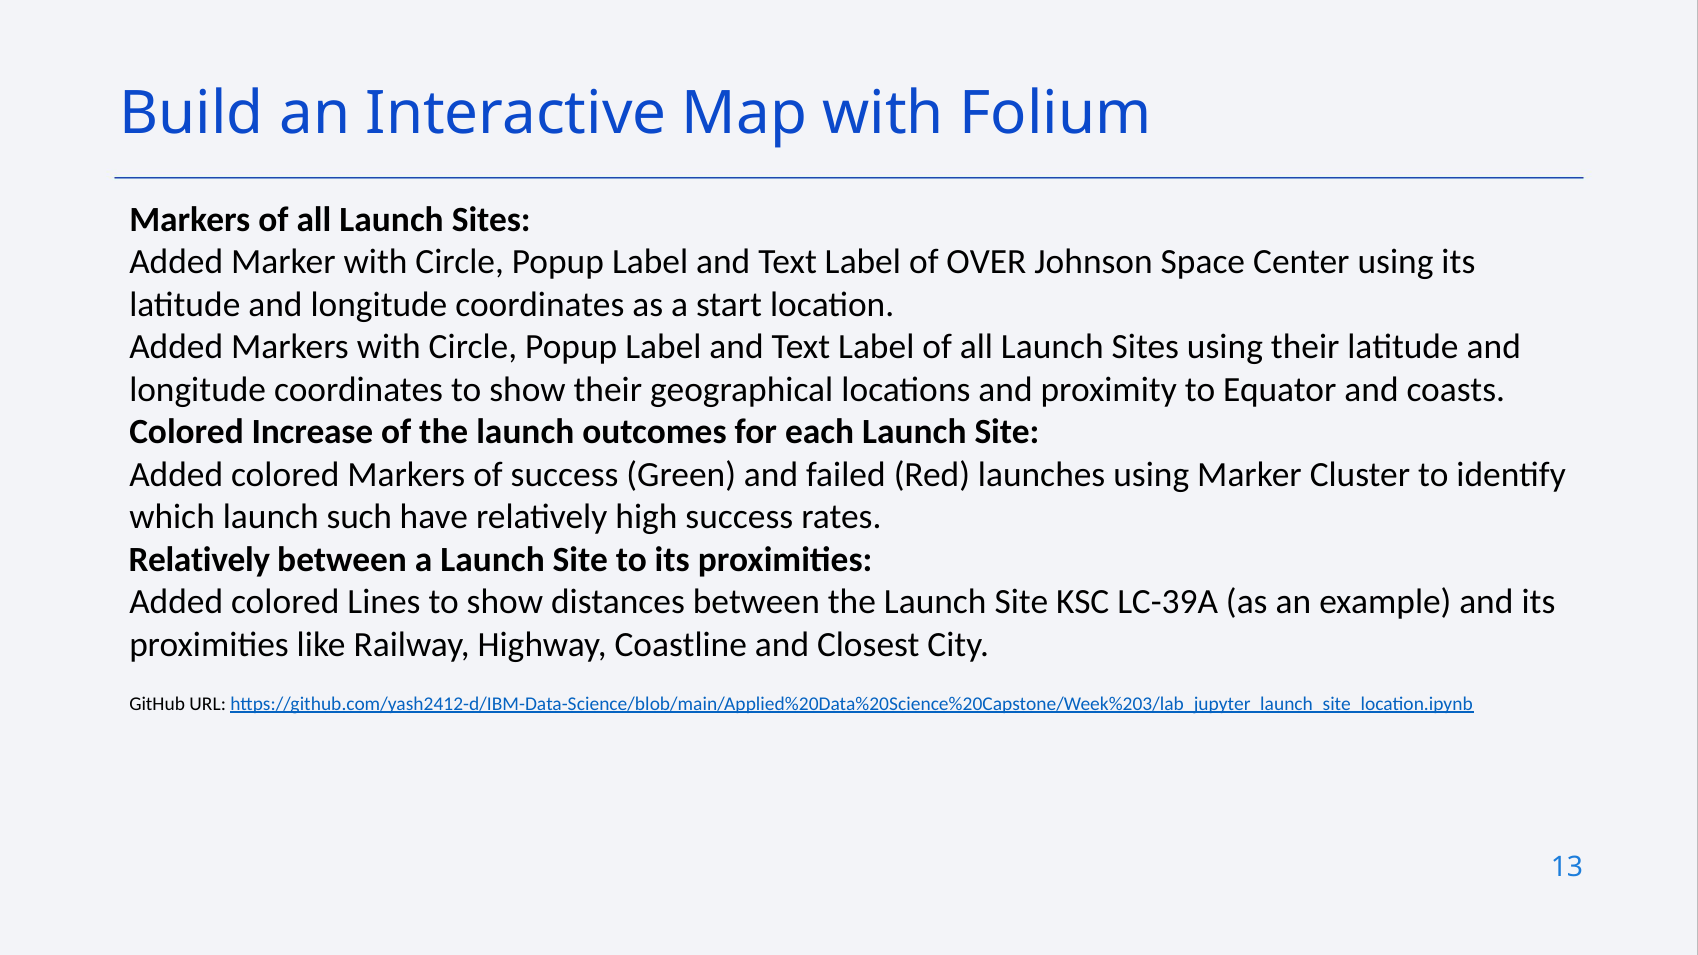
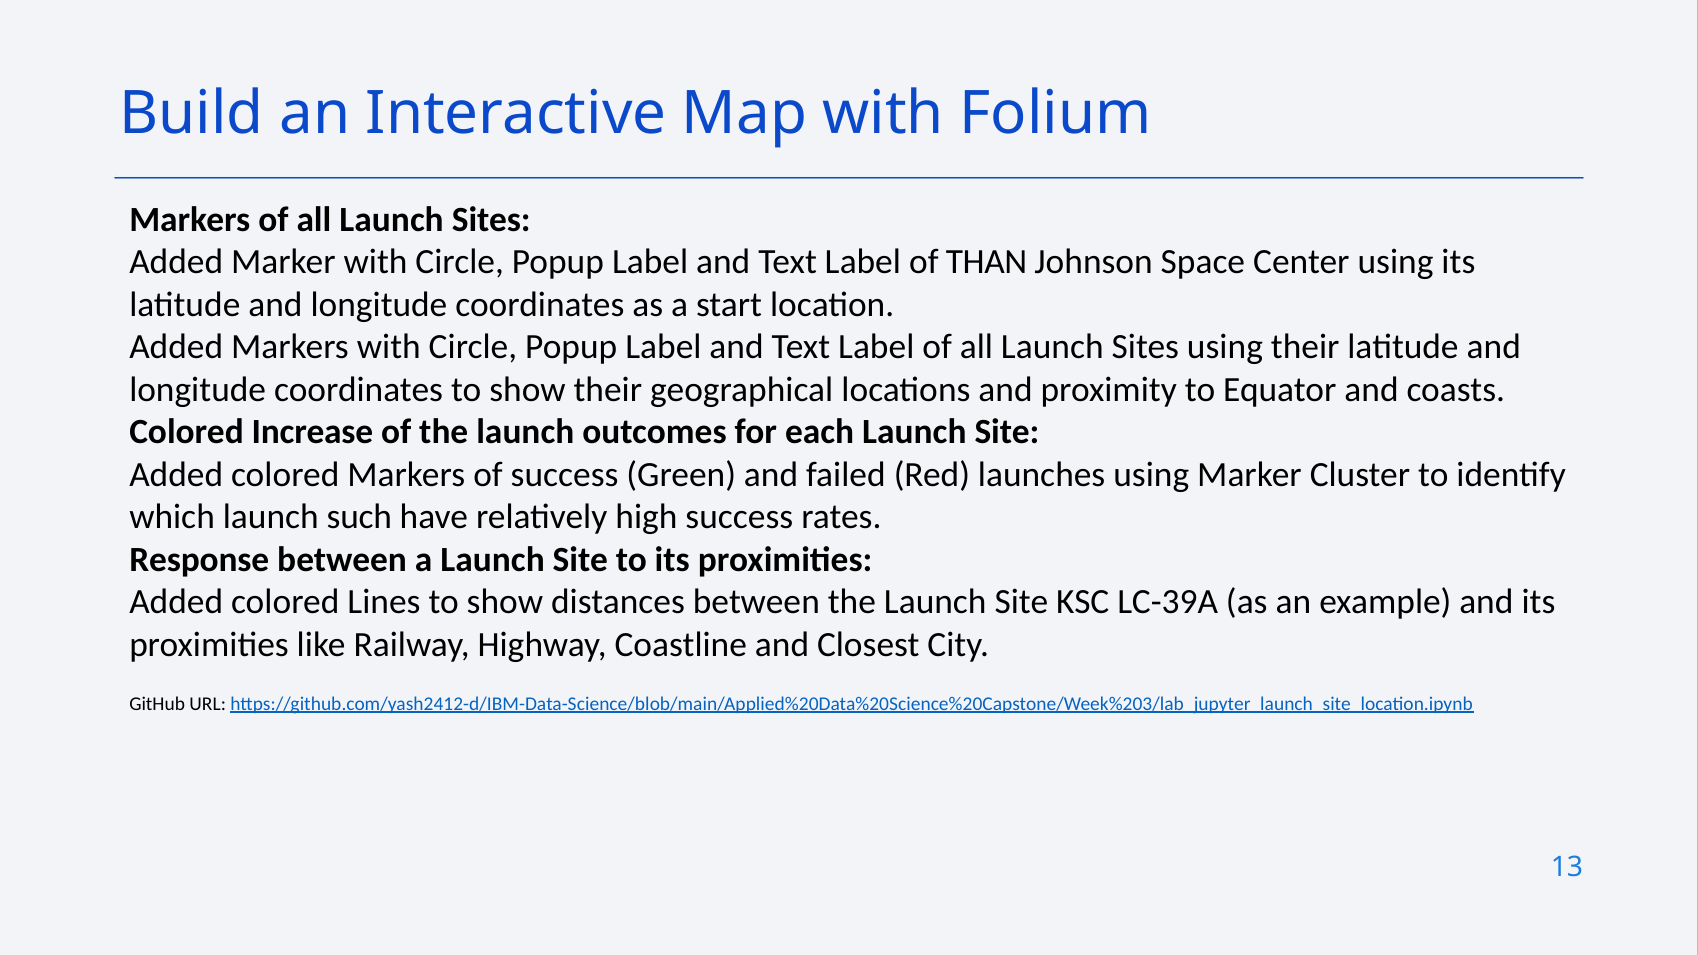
OVER: OVER -> THAN (987, 262)
Relatively: Relatively -> Response (199, 560)
